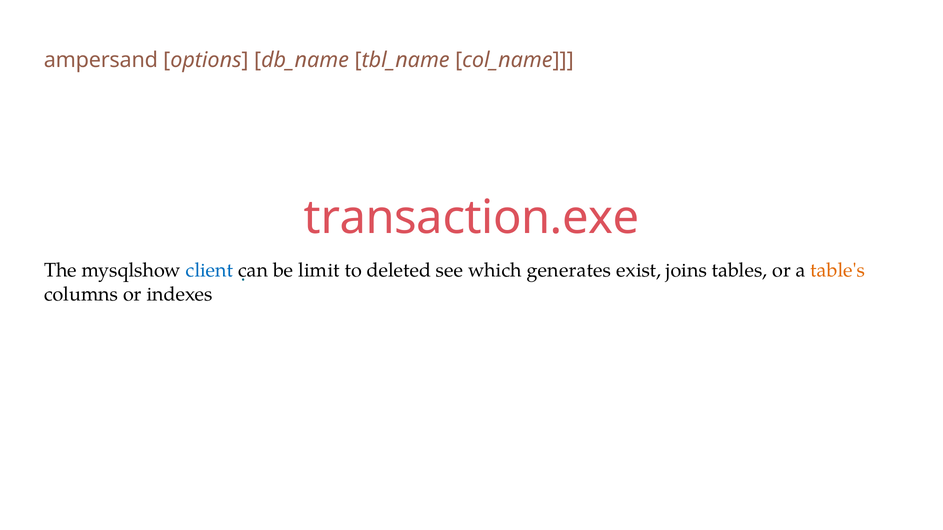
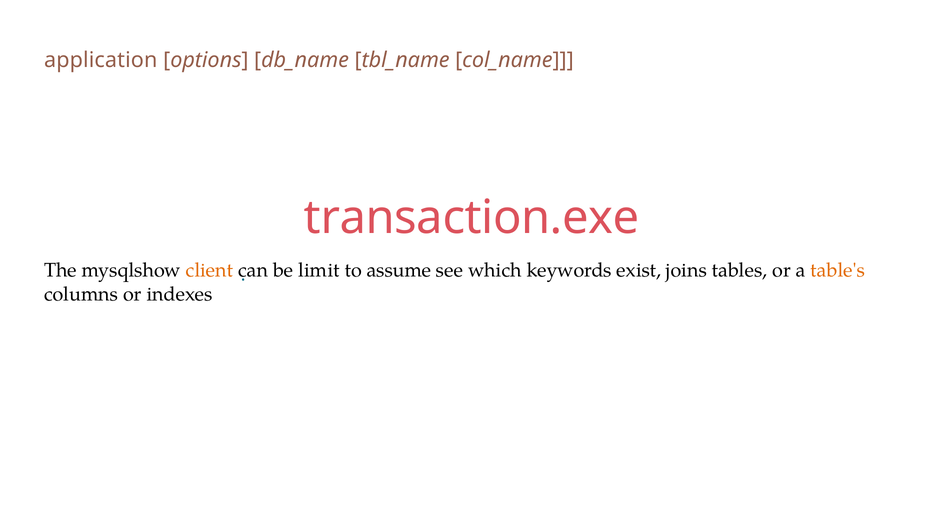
ampersand: ampersand -> application (101, 60)
client colour: blue -> orange (209, 271)
deleted: deleted -> assume (399, 271)
generates: generates -> keywords (569, 271)
